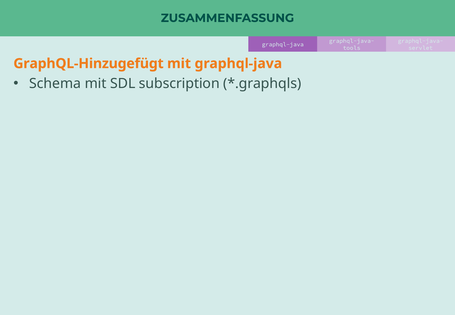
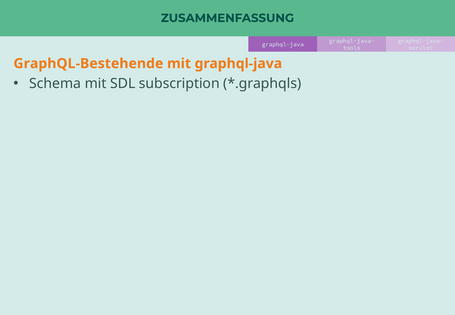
GraphQL-Hinzugefügt: GraphQL-Hinzugefügt -> GraphQL-Bestehende (88, 64)
